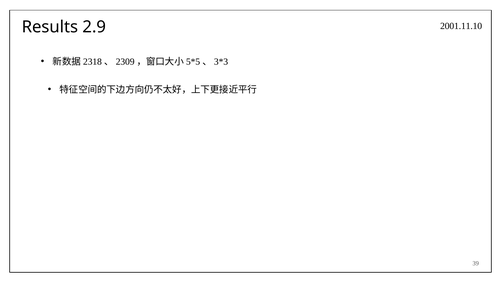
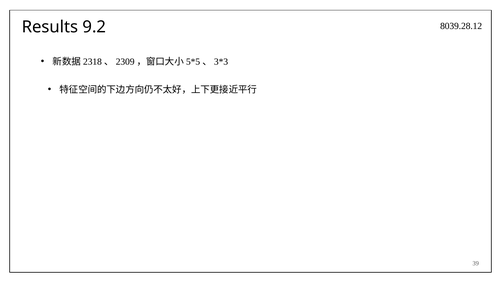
2001.11.10: 2001.11.10 -> 8039.28.12 (461, 26)
2.9: 2.9 -> 9.2 (94, 27)
